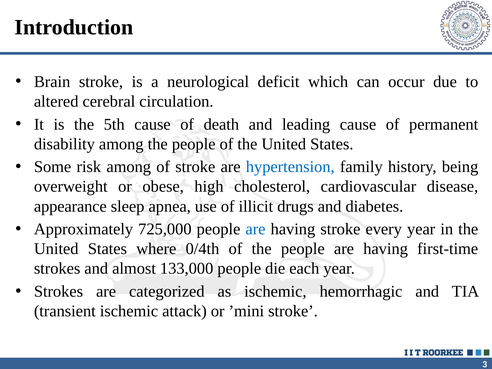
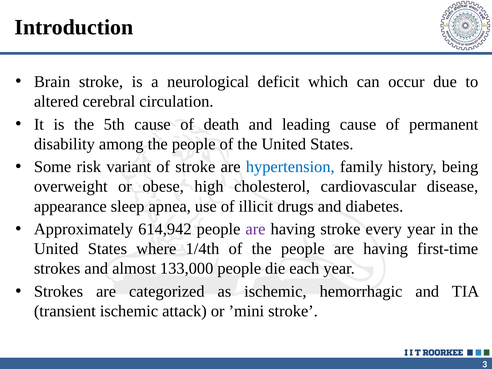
risk among: among -> variant (129, 167)
725,000: 725,000 -> 614,942 (165, 229)
are colour: blue -> purple (255, 229)
0/4th: 0/4th -> 1/4th (202, 249)
